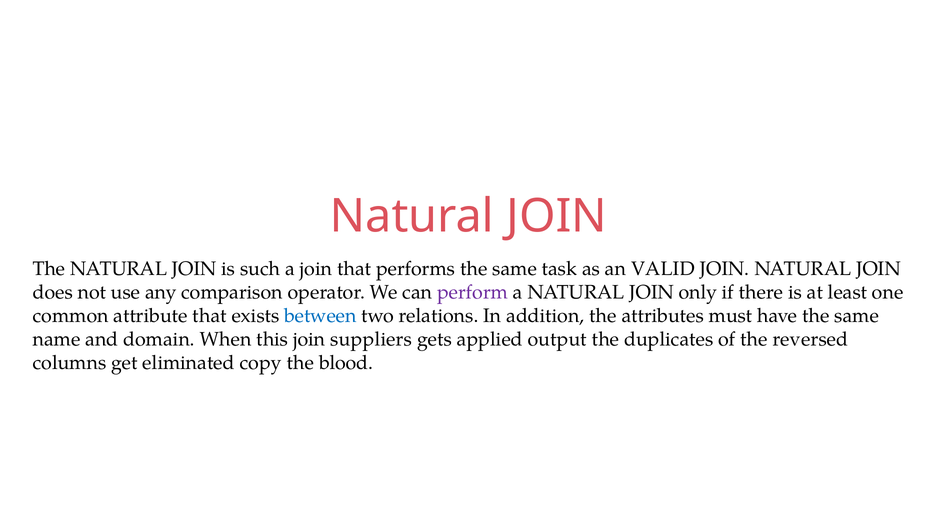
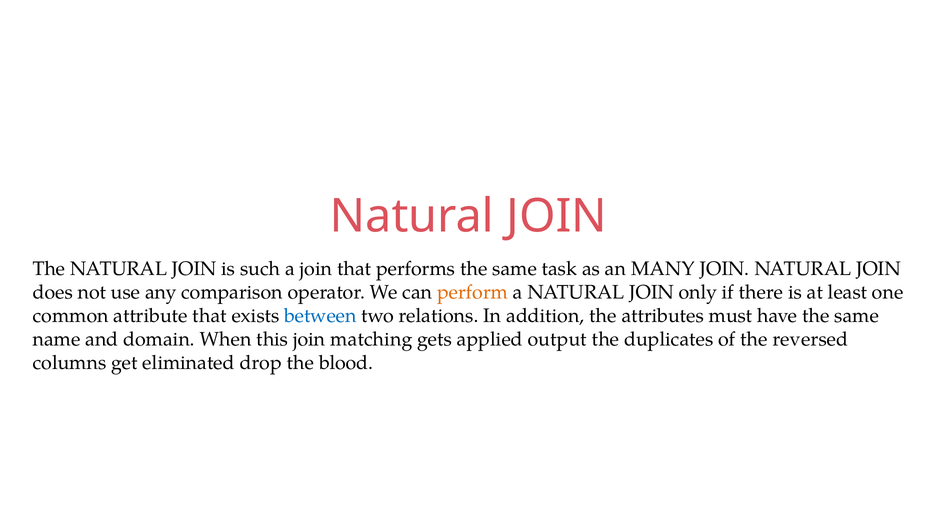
VALID: VALID -> MANY (663, 269)
perform colour: purple -> orange (473, 292)
suppliers: suppliers -> matching (371, 339)
copy: copy -> drop (261, 363)
